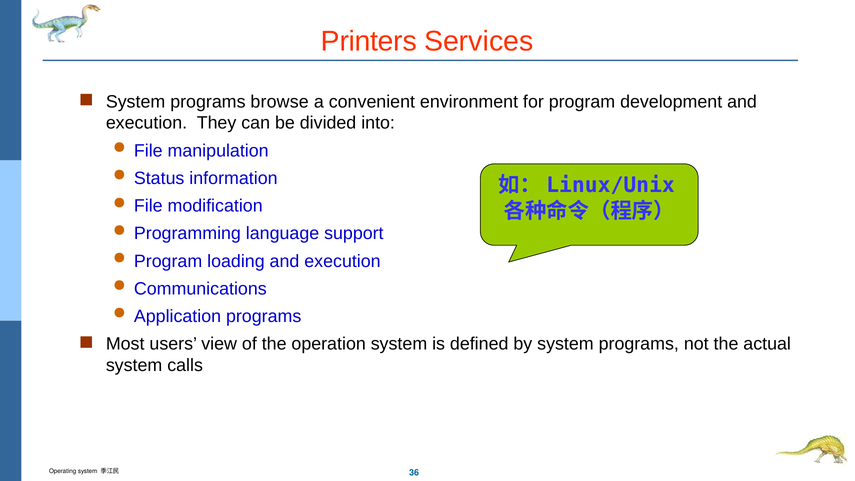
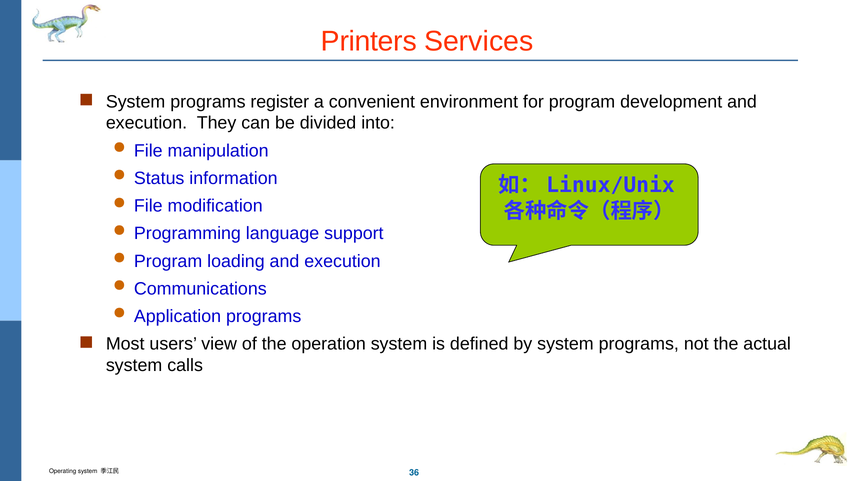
browse: browse -> register (280, 102)
